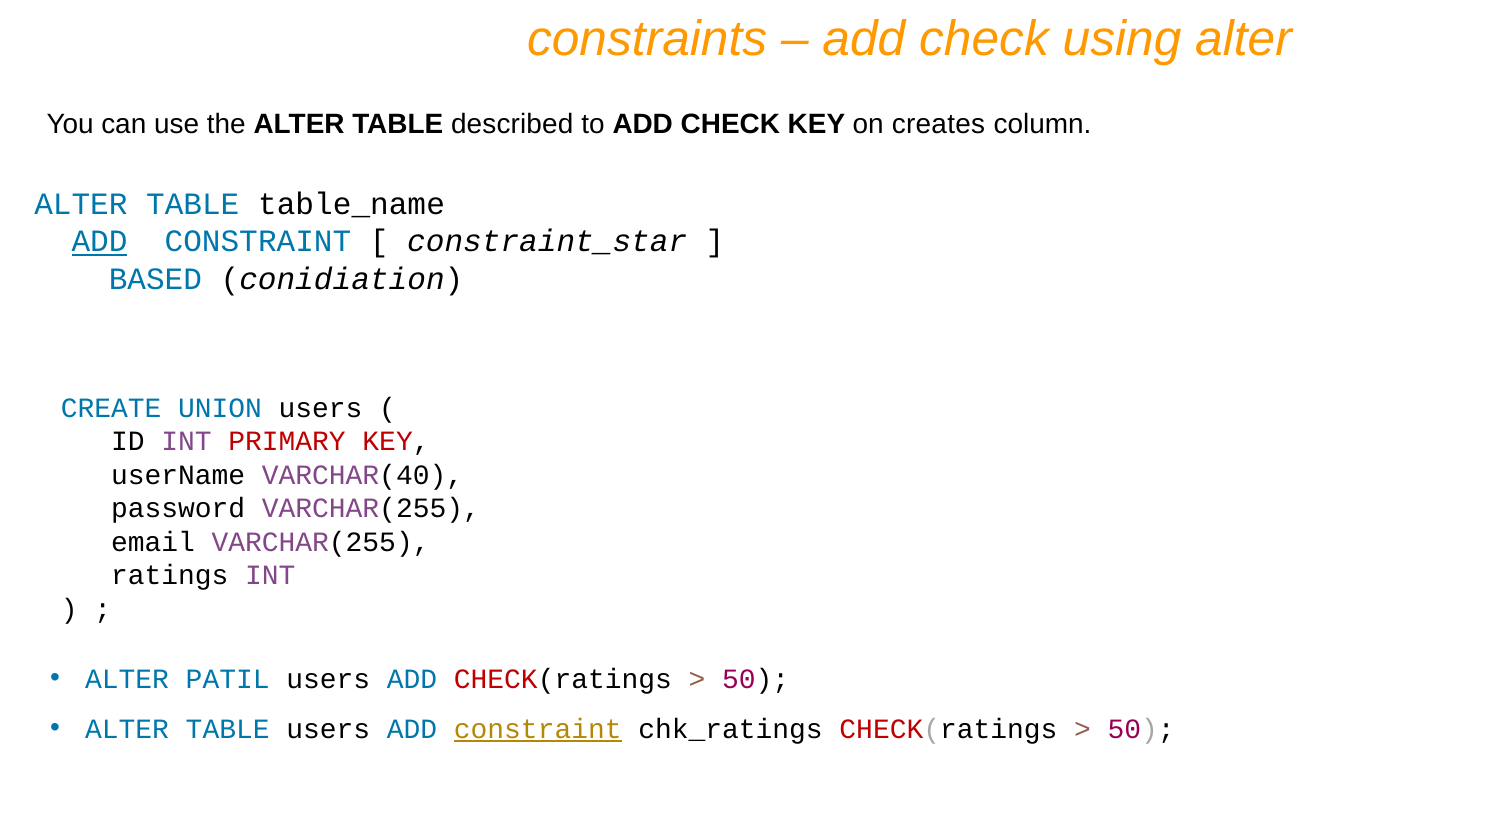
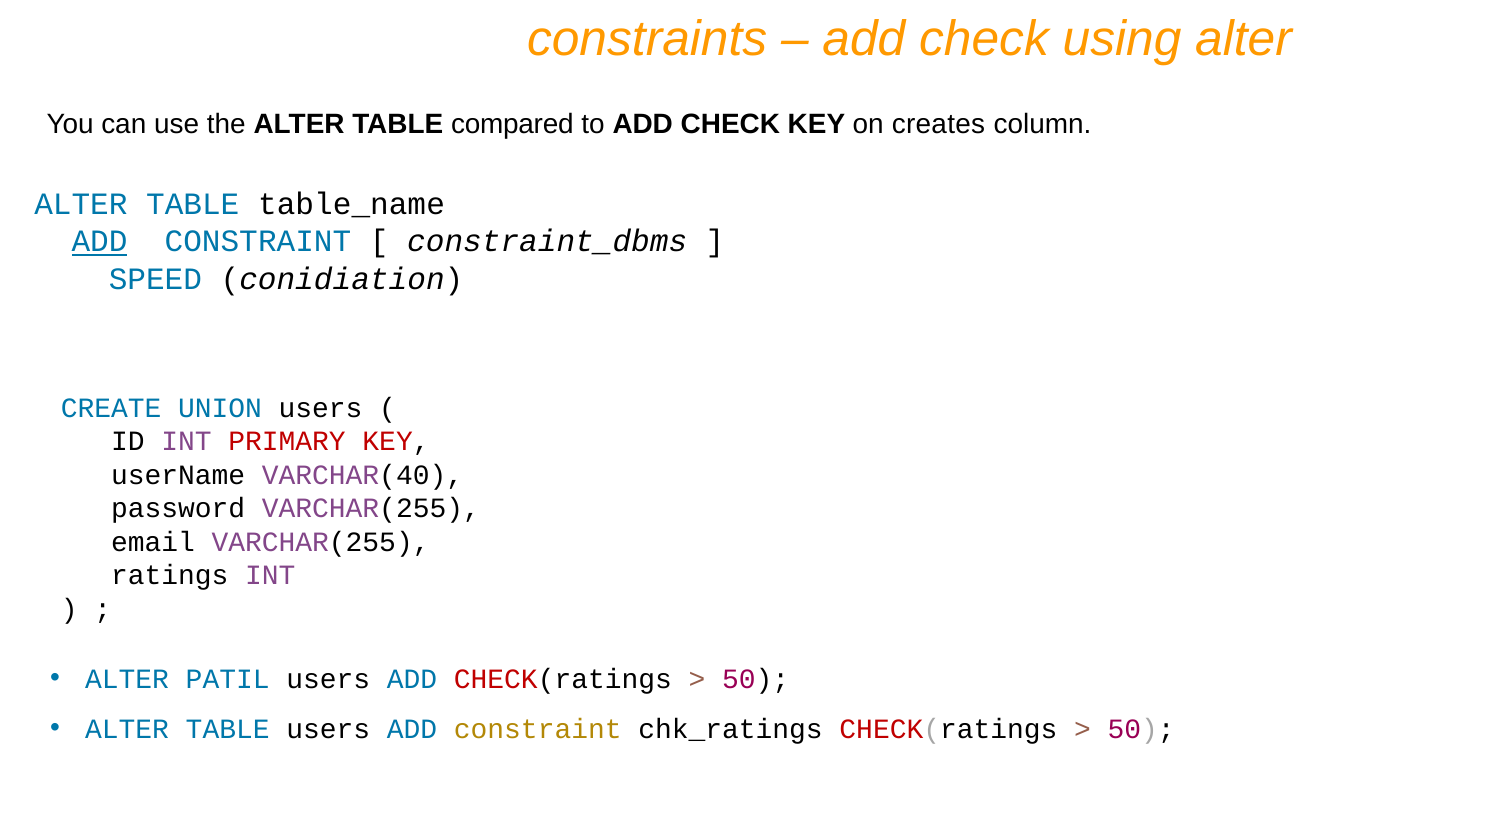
described: described -> compared (512, 124)
constraint_star: constraint_star -> constraint_dbms (547, 242)
BASED: BASED -> SPEED (155, 279)
constraint underline: present -> none (538, 729)
